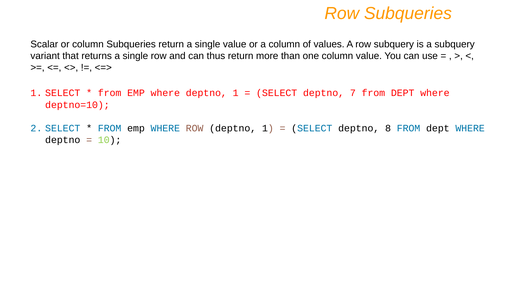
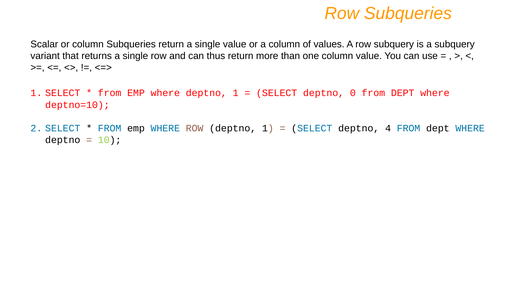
7: 7 -> 0 (353, 93)
8: 8 -> 4 (388, 128)
